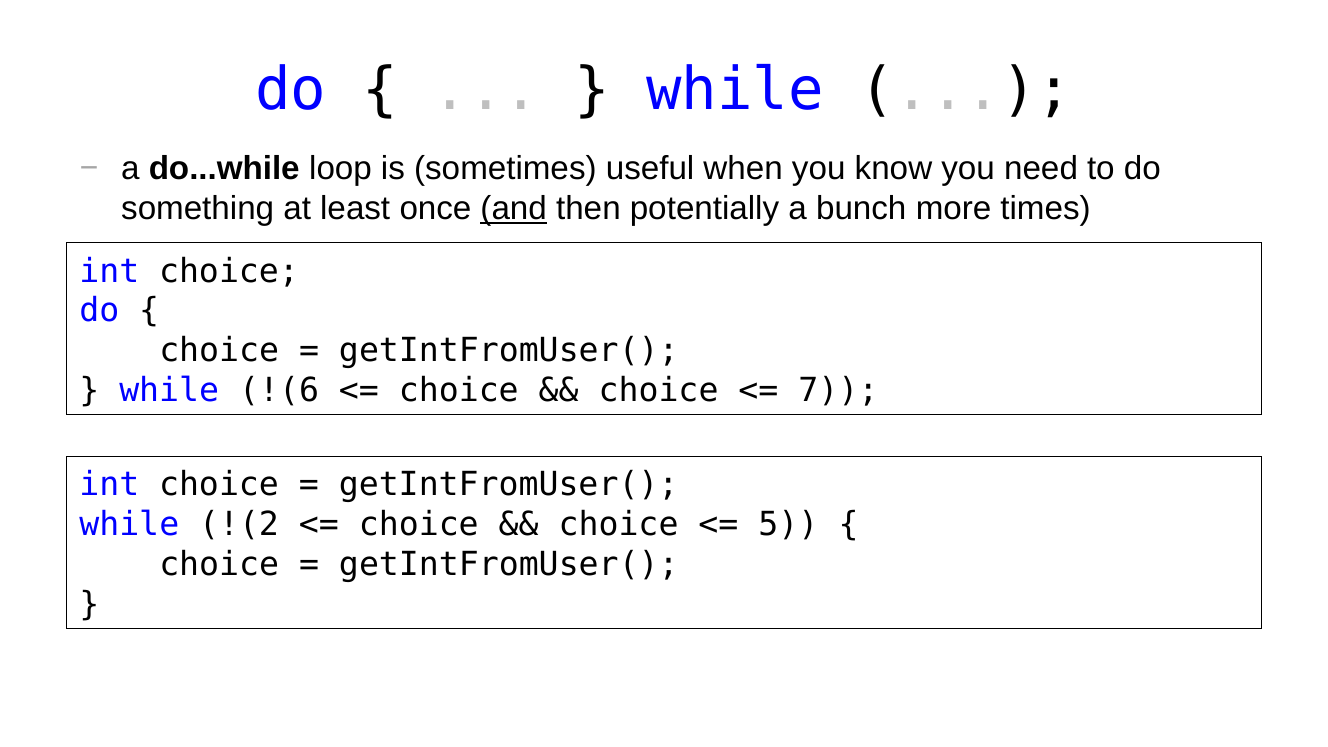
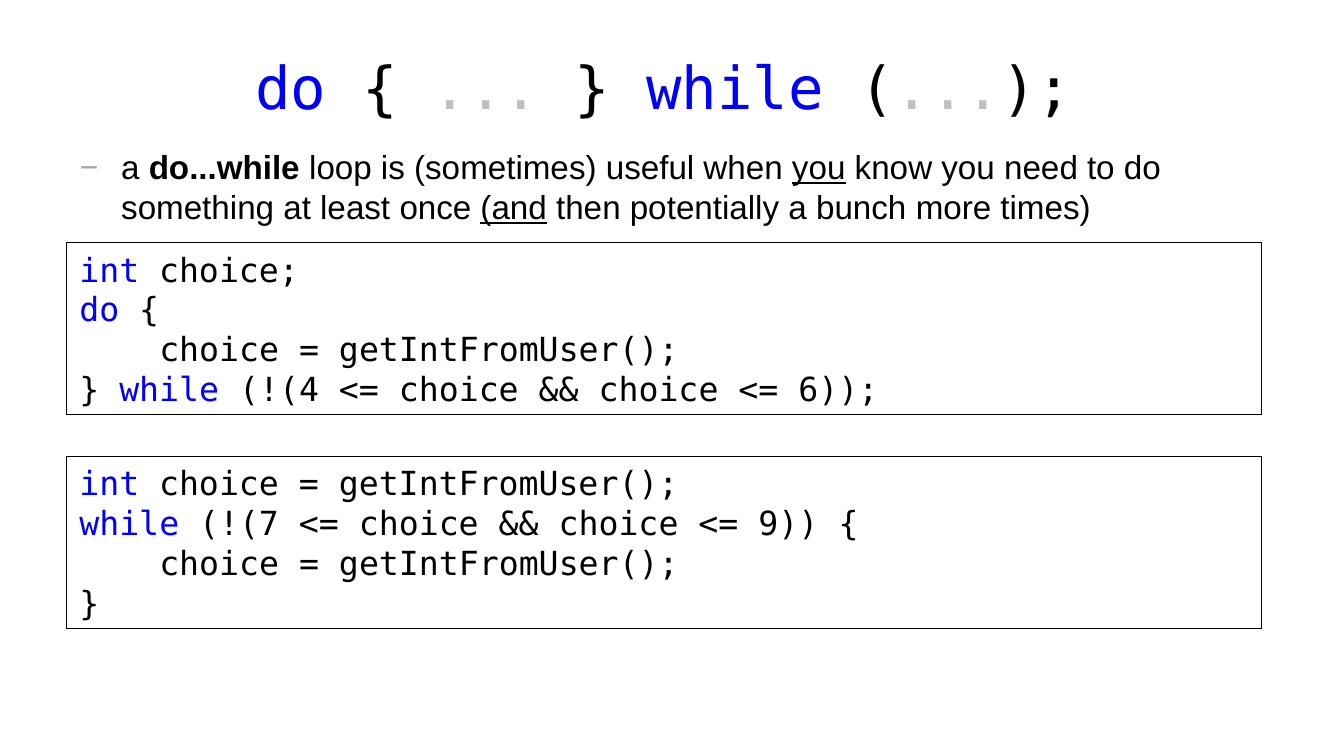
you underline: none -> present (819, 169)
!(6: !(6 -> !(4 (279, 391)
7: 7 -> 6 (838, 391)
!(2: !(2 -> !(7 (239, 525)
5: 5 -> 9 (788, 525)
